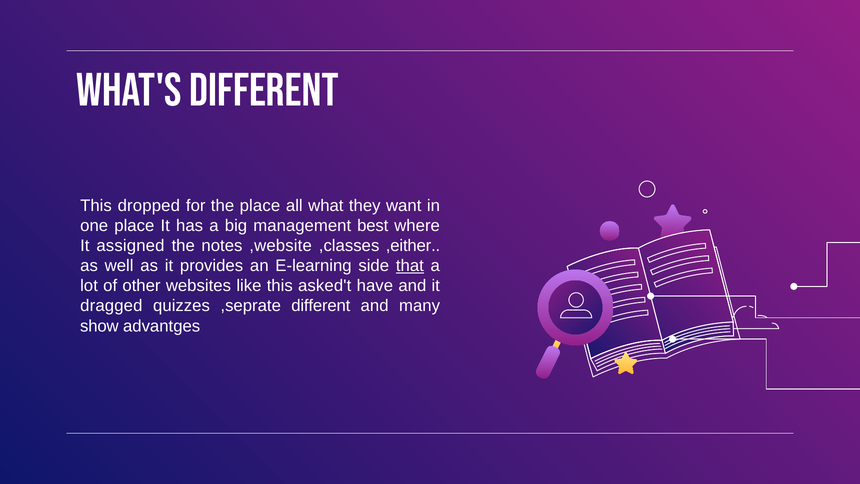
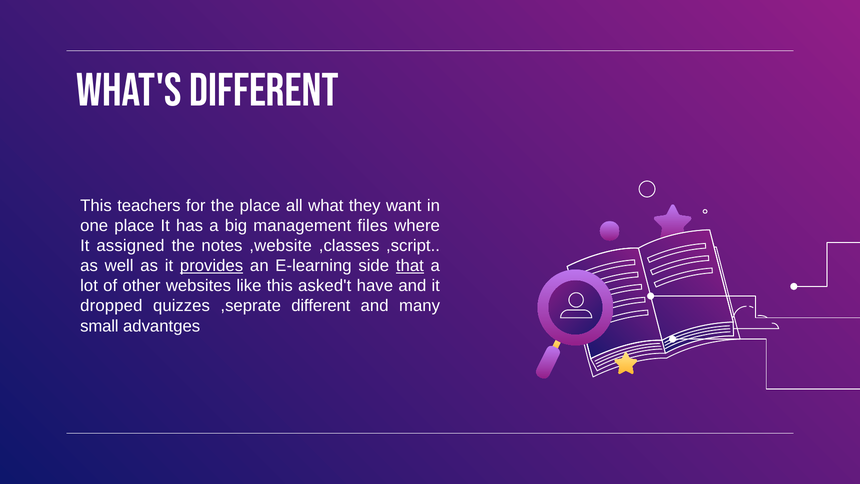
dropped: dropped -> teachers (149, 205)
best: best -> files (373, 225)
,either: ,either -> ,script (413, 246)
provides underline: none -> present (212, 266)
dragged: dragged -> dropped (111, 306)
show: show -> small (99, 326)
